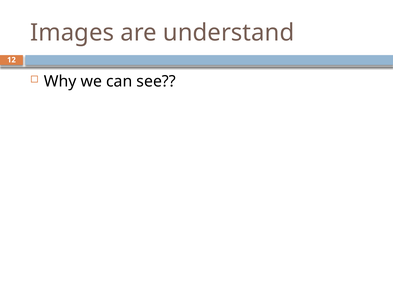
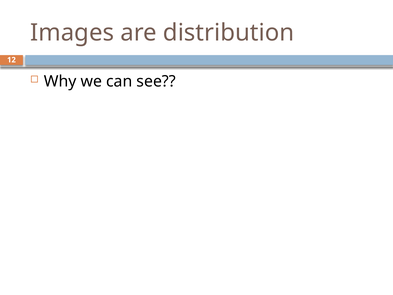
understand: understand -> distribution (229, 33)
